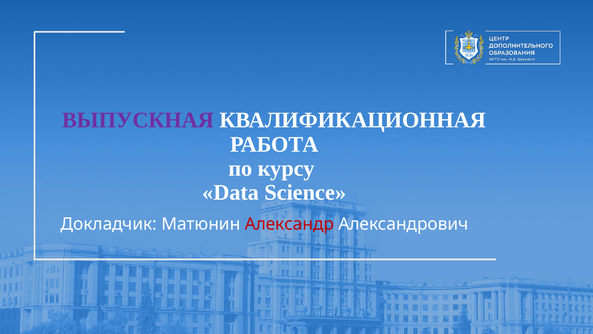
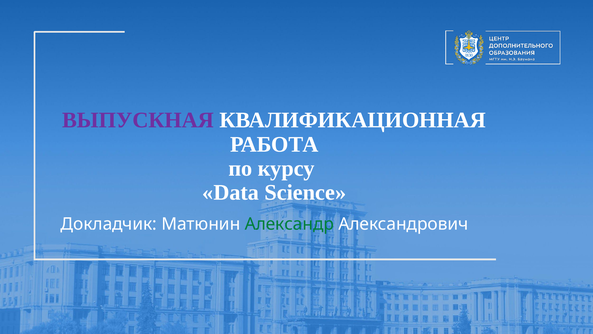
Александр colour: red -> green (289, 224)
